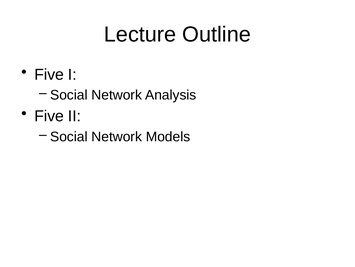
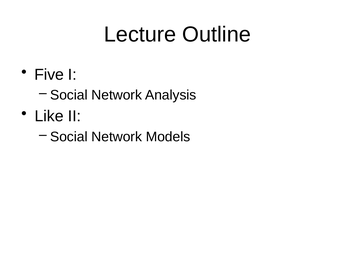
Five: Five -> Like (49, 116)
